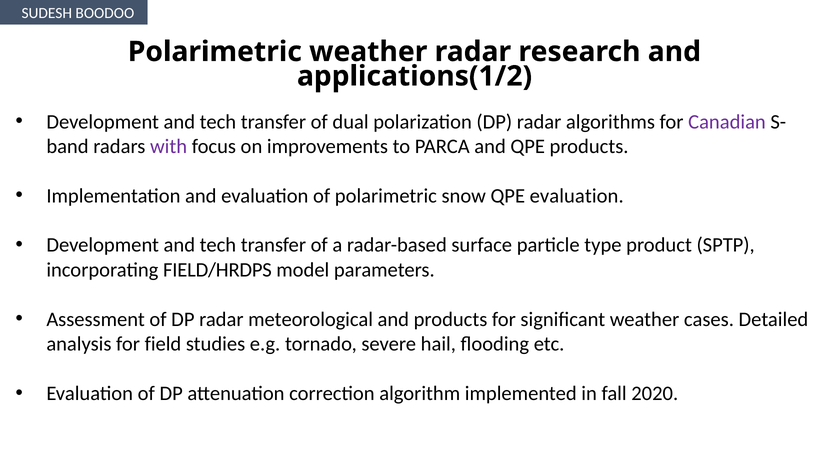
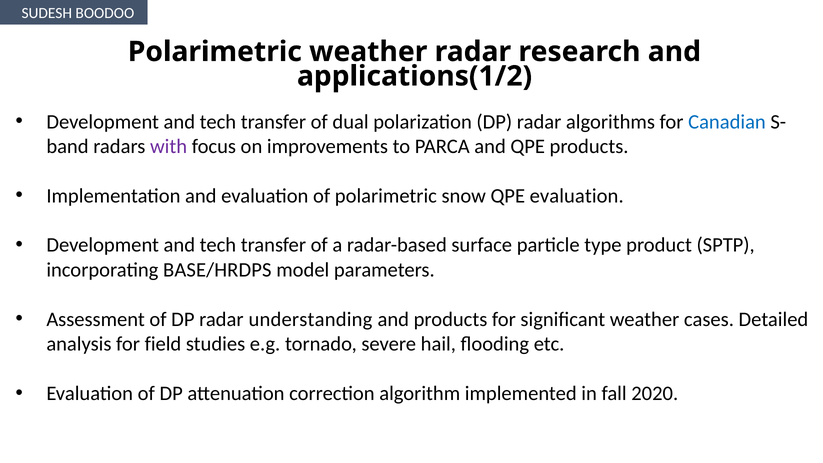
Canadian colour: purple -> blue (727, 122)
FIELD/HRDPS: FIELD/HRDPS -> BASE/HRDPS (217, 270)
meteorological: meteorological -> understanding (310, 319)
